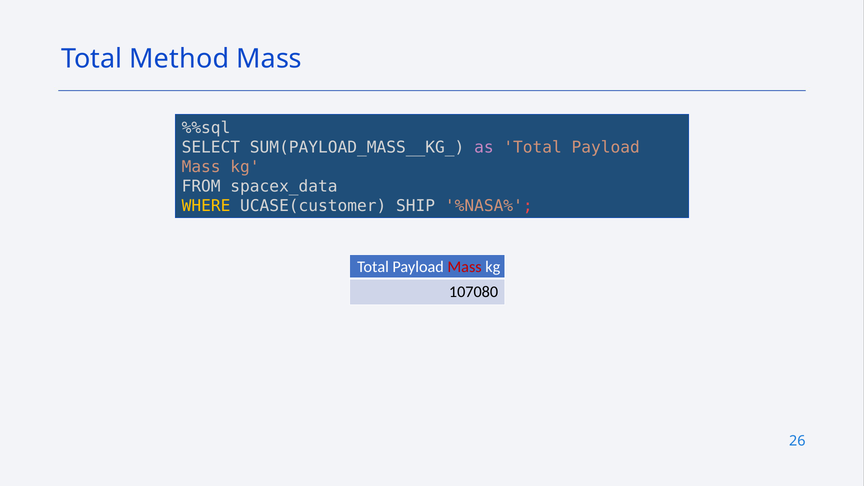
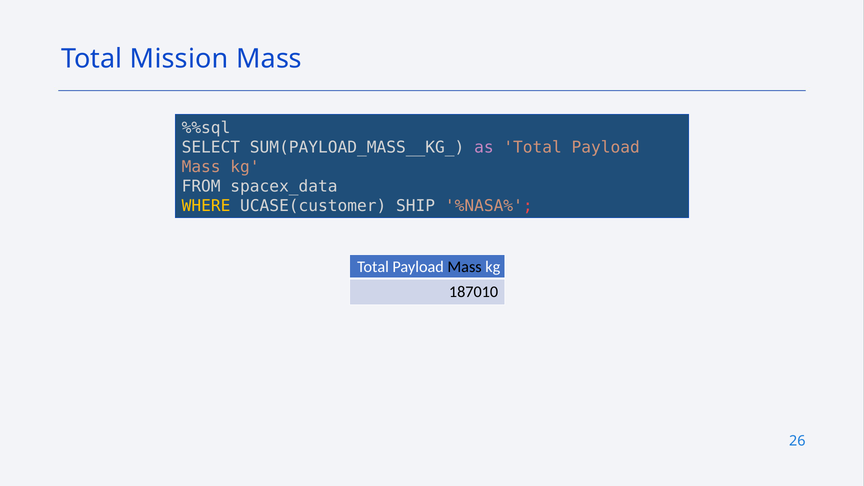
Method: Method -> Mission (179, 59)
Mass colour: red -> black (465, 267)
107080: 107080 -> 187010 (474, 292)
